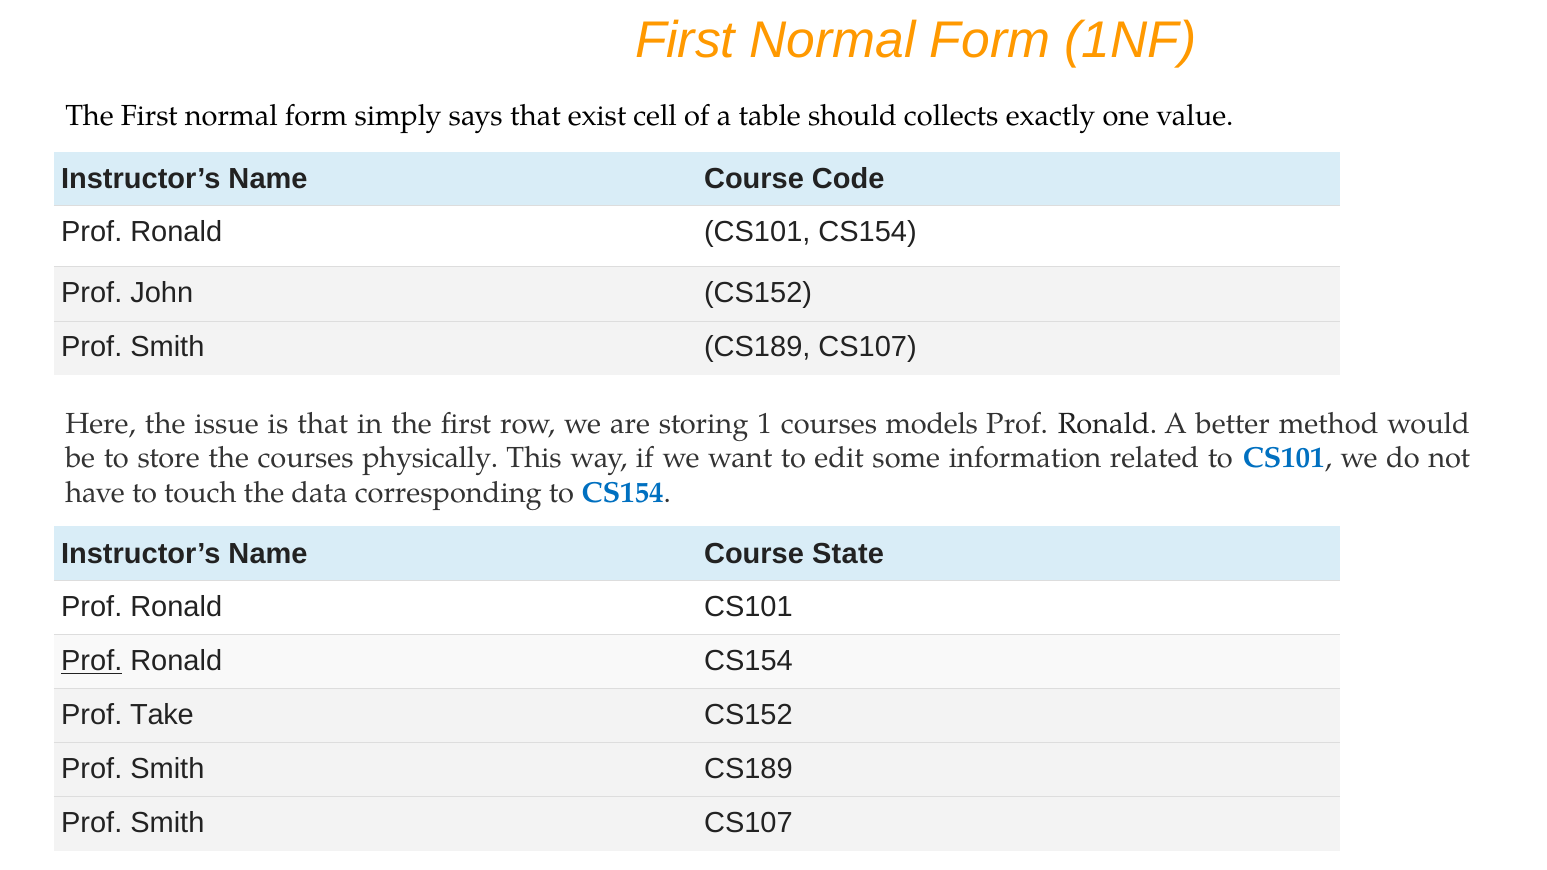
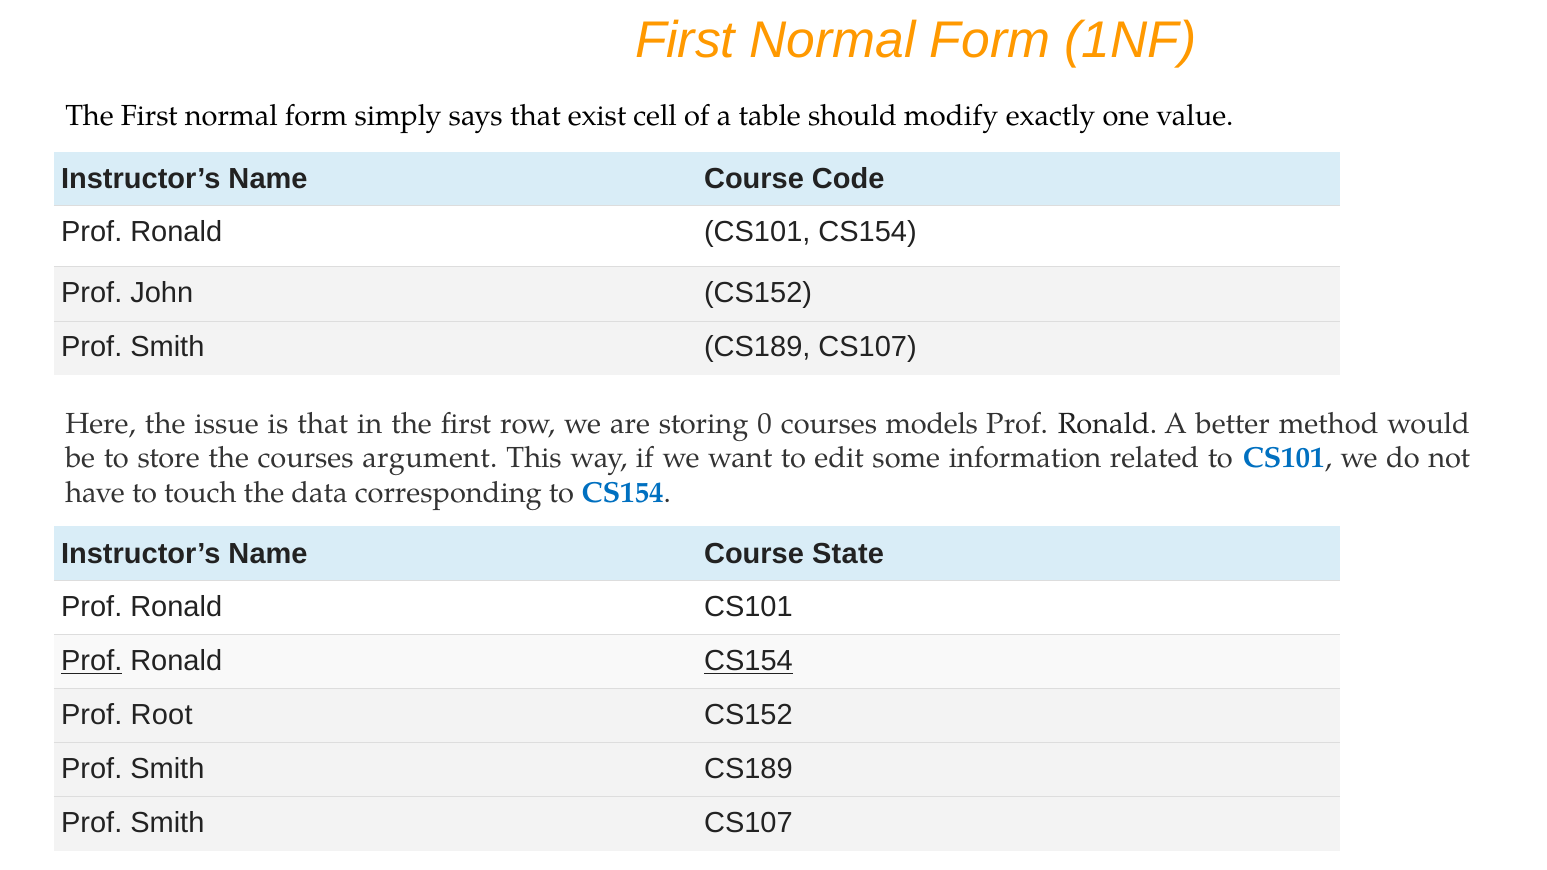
collects: collects -> modify (951, 116)
1: 1 -> 0 (765, 424)
physically: physically -> argument (430, 458)
CS154 underline: none -> present (748, 661)
Take: Take -> Root (162, 715)
